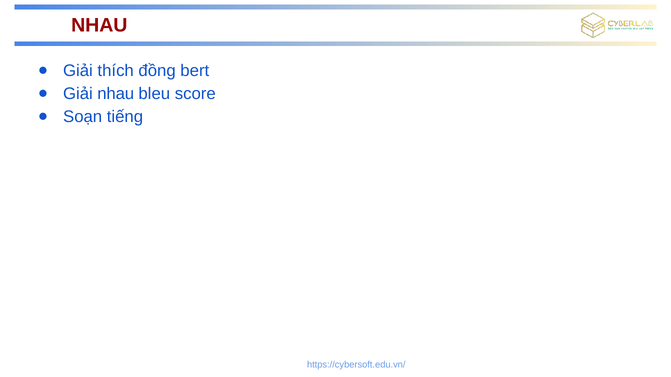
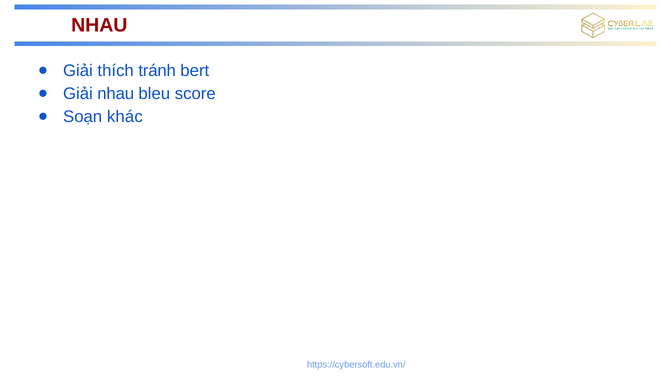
đồng: đồng -> tránh (157, 71)
tiếng: tiếng -> khác (125, 117)
